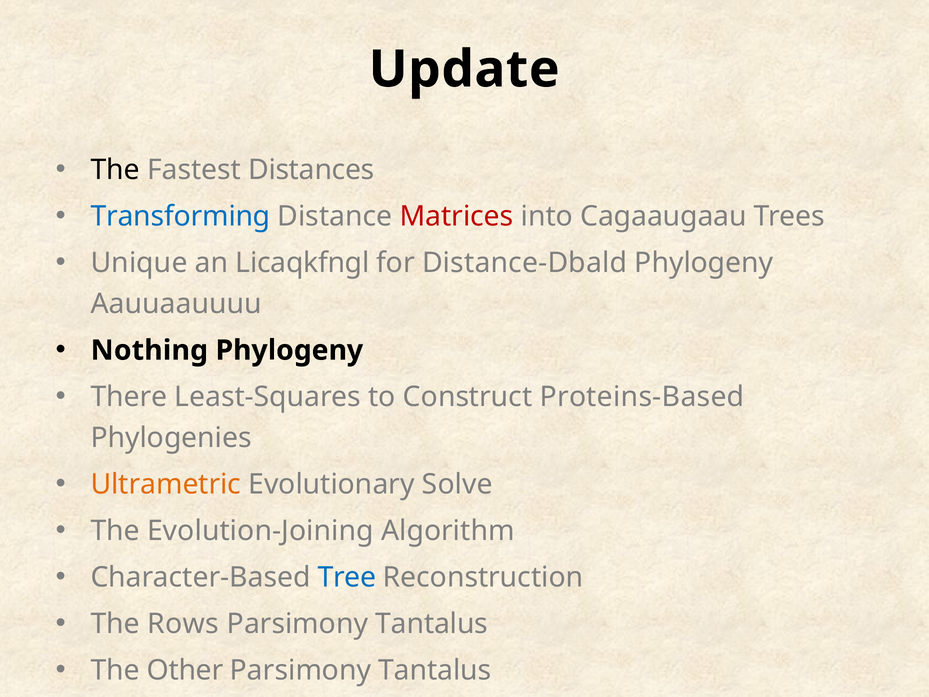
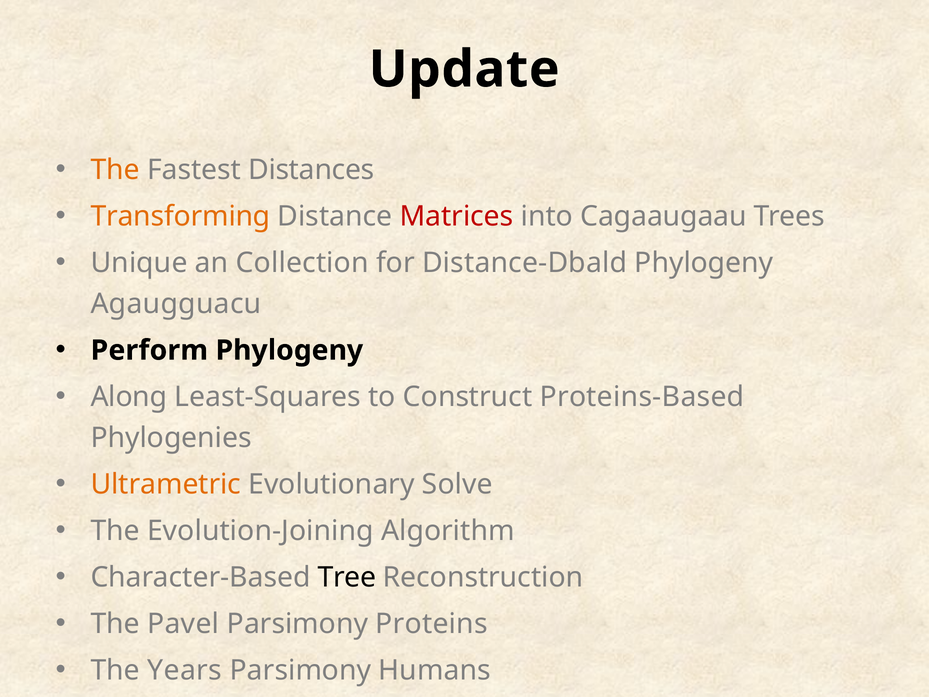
The colour: black -> orange (115, 170)
Transforming colour: blue -> orange (181, 216)
Licaqkfngl: Licaqkfngl -> Collection (302, 263)
Aauuaauuuu: Aauuaauuuu -> Agaugguacu (176, 304)
Nothing: Nothing -> Perform (149, 350)
There: There -> Along (129, 397)
Tree colour: blue -> black (347, 577)
Rows: Rows -> Pavel (183, 624)
Tantalus: Tantalus -> Proteins (432, 624)
Other: Other -> Years (185, 670)
Tantalus: Tantalus -> Humans (435, 670)
